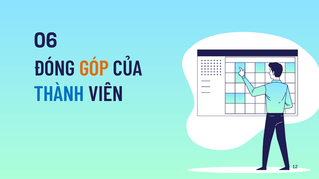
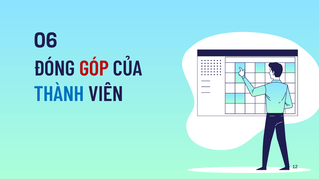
GÓP colour: orange -> red (94, 69)
